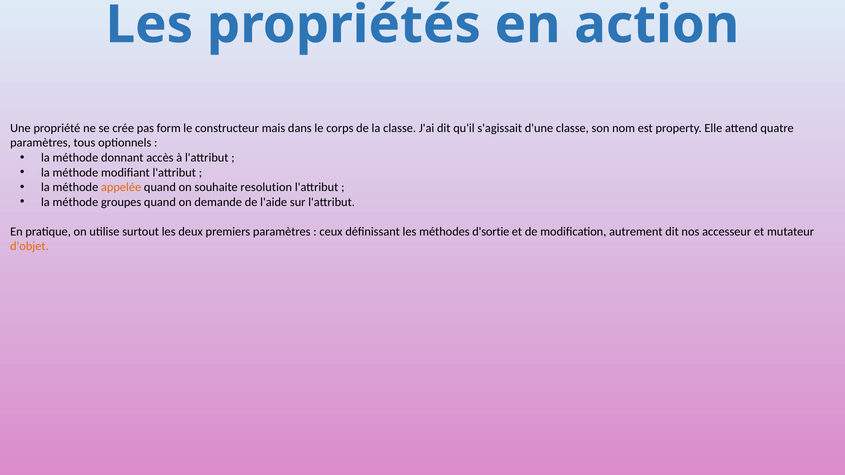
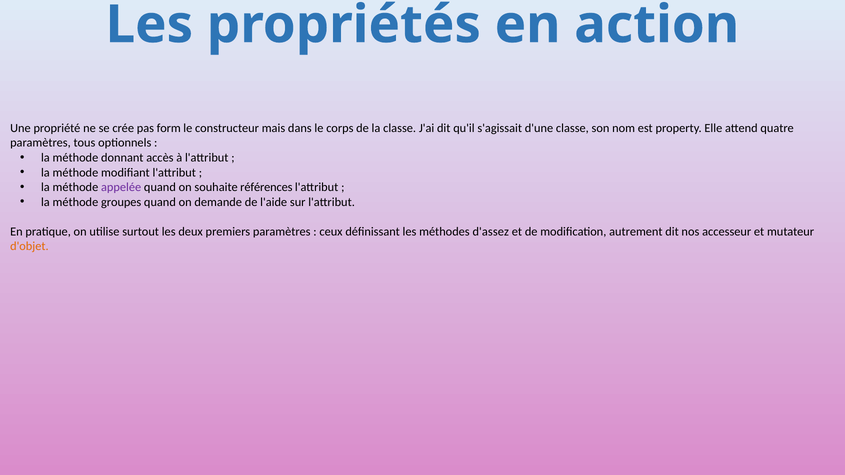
appelée colour: orange -> purple (121, 187)
resolution: resolution -> références (266, 187)
d'sortie: d'sortie -> d'assez (491, 232)
